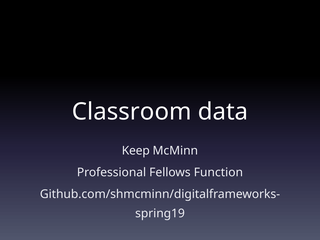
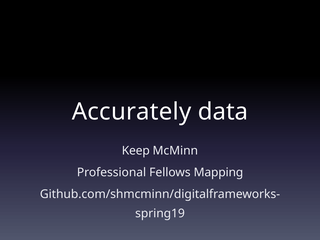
Classroom: Classroom -> Accurately (132, 112)
Function: Function -> Mapping (218, 172)
